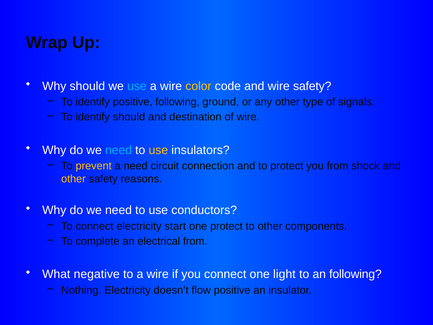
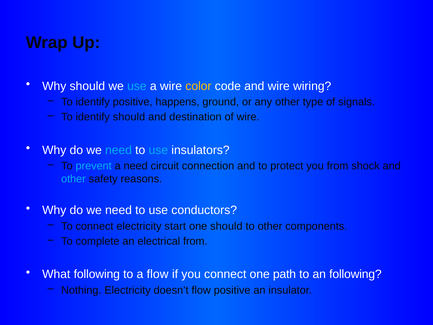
wire safety: safety -> wiring (312, 86)
positive following: following -> happens (177, 102)
use colour: yellow -> light blue (158, 150)
prevent colour: yellow -> light blue (94, 166)
other colour: yellow -> light blue (73, 179)
one protect: protect -> should (226, 226)
What negative: negative -> following (97, 274)
to a wire: wire -> flow (158, 274)
light: light -> path (284, 274)
